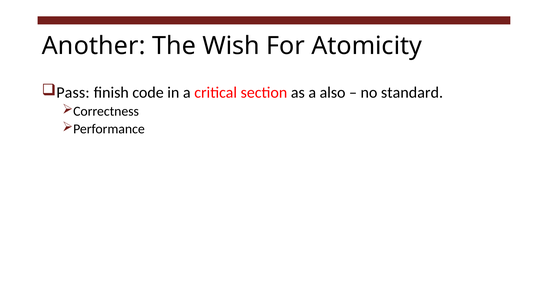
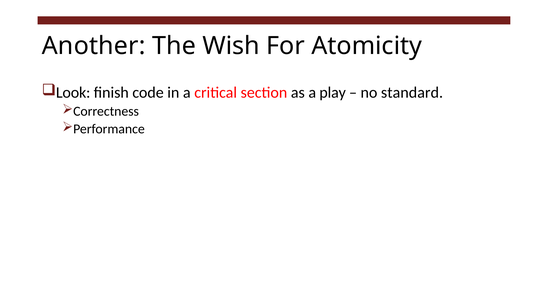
Pass: Pass -> Look (73, 93)
also: also -> play (333, 93)
